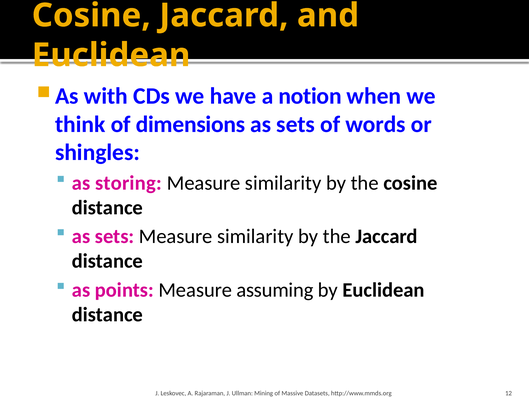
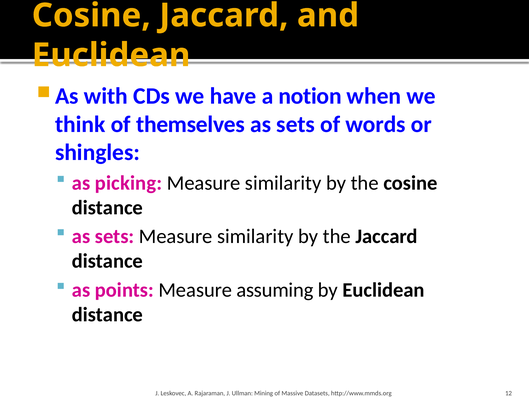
dimensions: dimensions -> themselves (191, 124)
storing: storing -> picking (128, 183)
